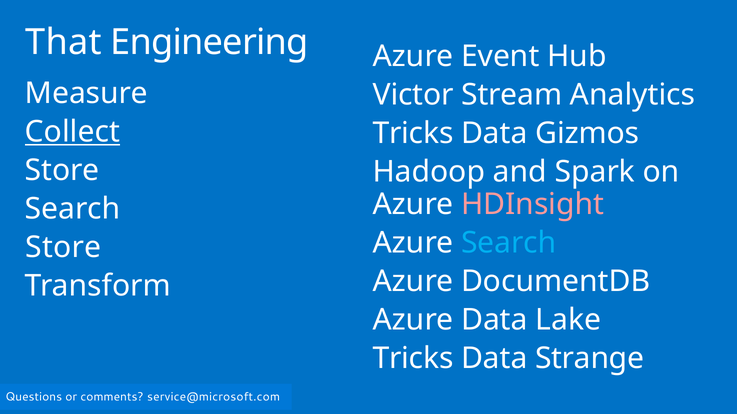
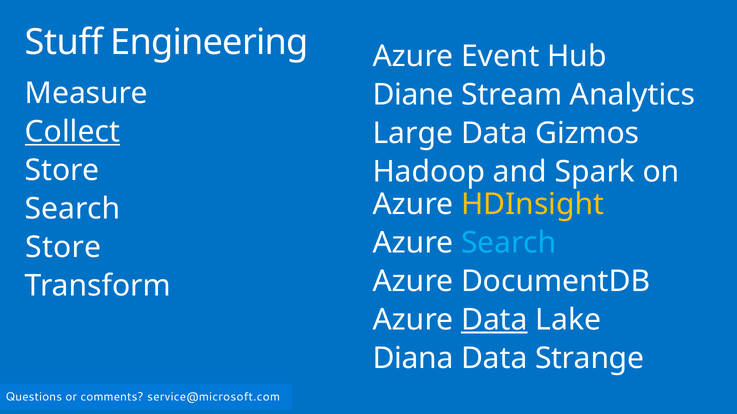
That: That -> Stuff (64, 42)
Victor: Victor -> Diane (413, 95)
Tricks: Tricks -> Large (413, 133)
HDInsight colour: pink -> yellow (533, 204)
Data underline: none -> present (494, 320)
Tricks: Tricks -> Diana (413, 359)
